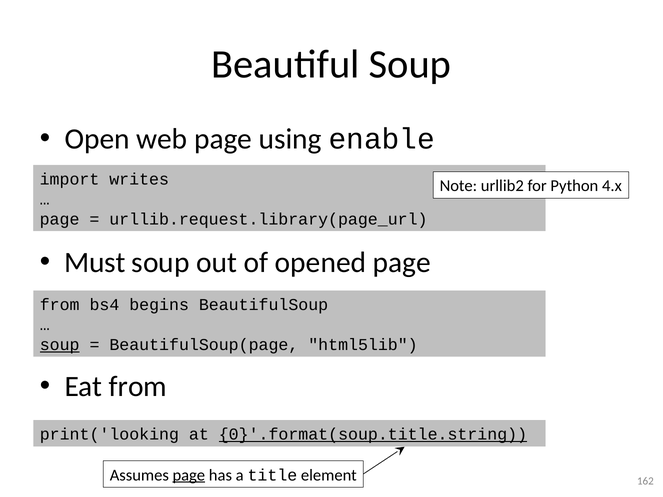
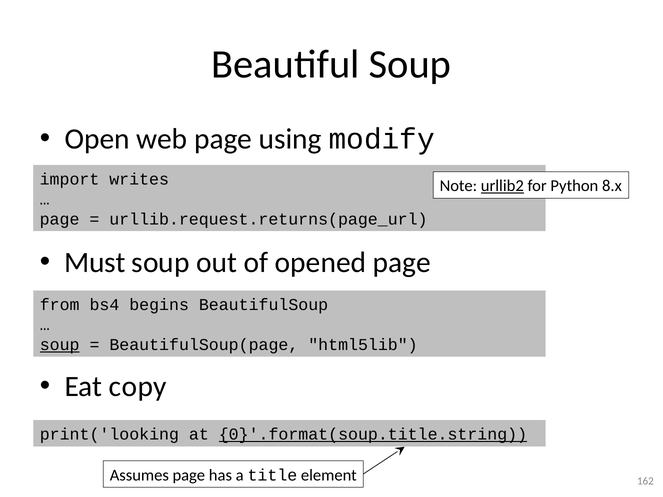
enable: enable -> modify (382, 139)
urllib2 underline: none -> present (502, 186)
4.x: 4.x -> 8.x (612, 186)
urllib.request.library(page_url: urllib.request.library(page_url -> urllib.request.returns(page_url (268, 219)
Eat from: from -> copy (138, 387)
page underline: present -> none (189, 475)
